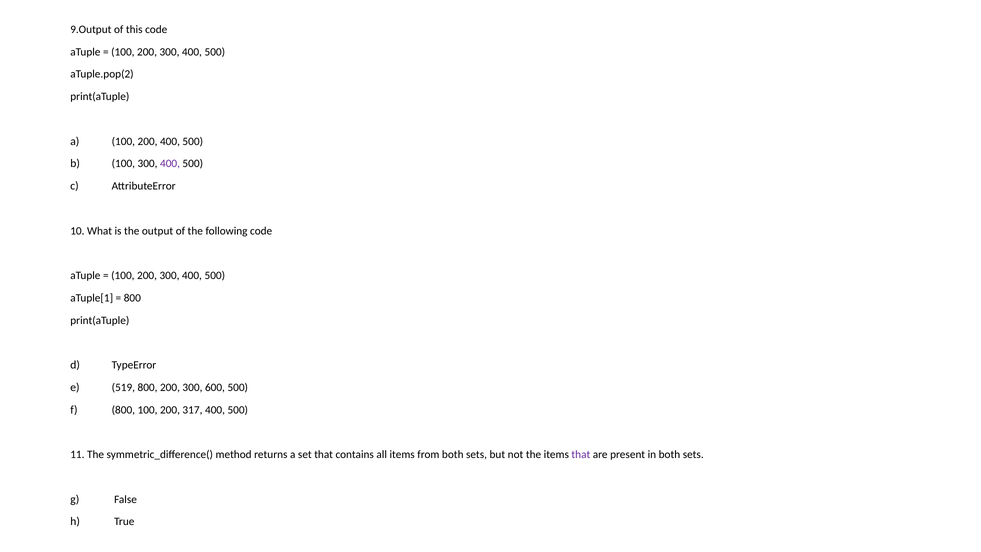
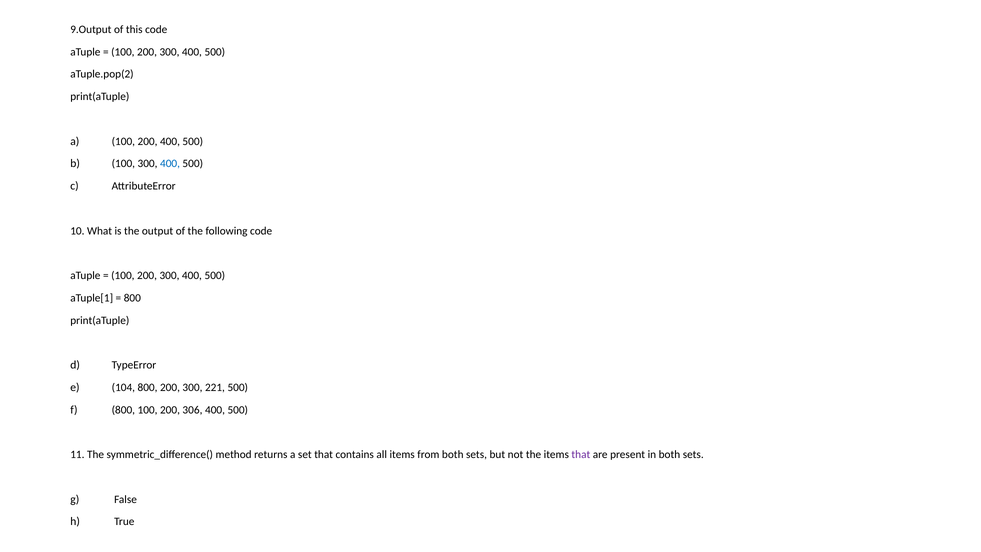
400 colour: purple -> blue (170, 164)
519: 519 -> 104 (123, 387)
600: 600 -> 221 (215, 387)
317: 317 -> 306 (192, 410)
